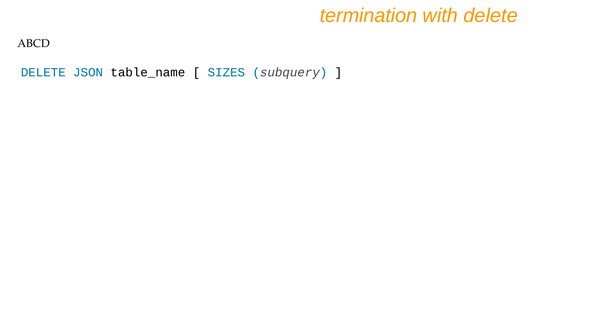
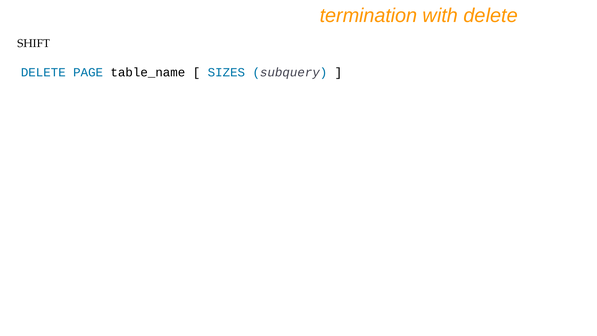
ABCD: ABCD -> SHIFT (34, 44)
JSON: JSON -> PAGE (88, 72)
